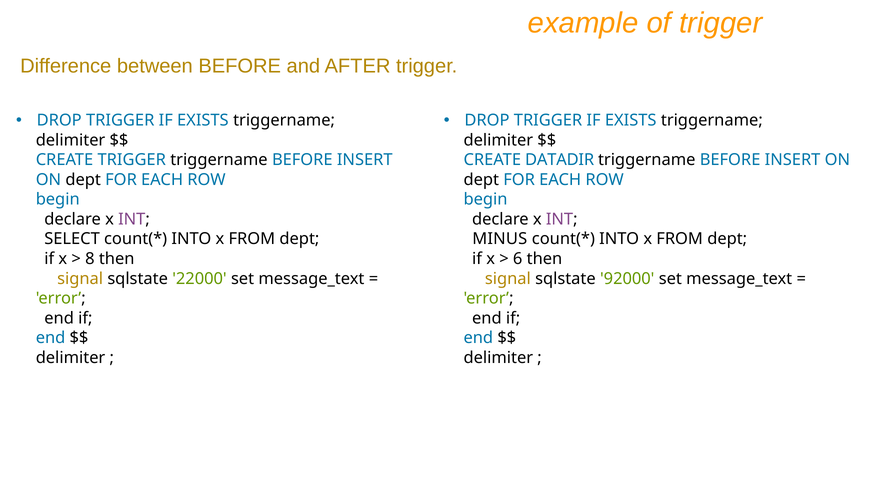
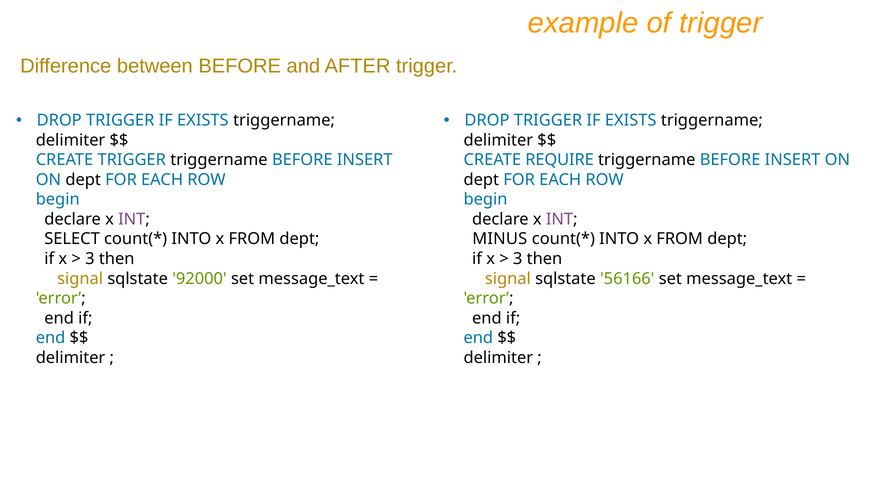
DATADIR: DATADIR -> REQUIRE (560, 160)
8: 8 -> 3 (90, 259)
6: 6 -> 3 (518, 259)
22000: 22000 -> 92000 (199, 279)
92000: 92000 -> 56166 (627, 279)
